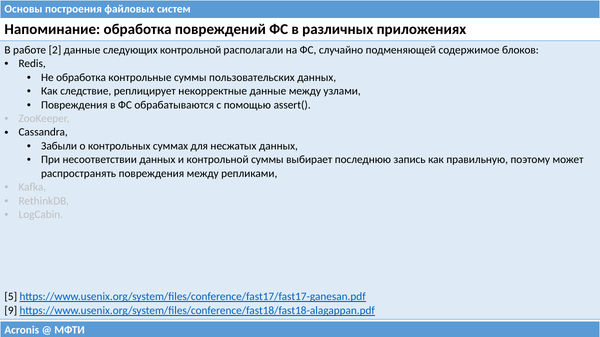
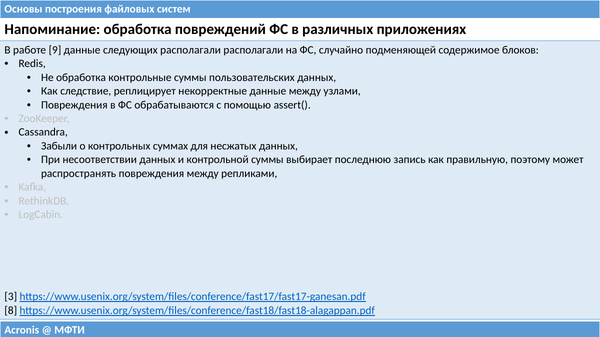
2: 2 -> 9 (55, 50)
следующих контрольной: контрольной -> располагали (191, 50)
5: 5 -> 3 (11, 297)
9: 9 -> 8 (11, 311)
